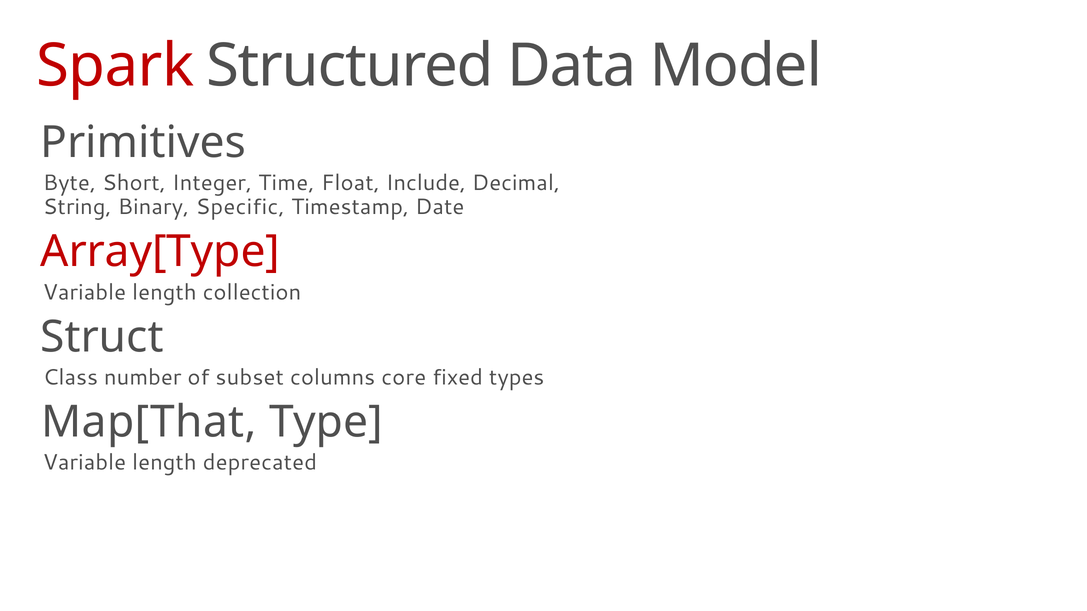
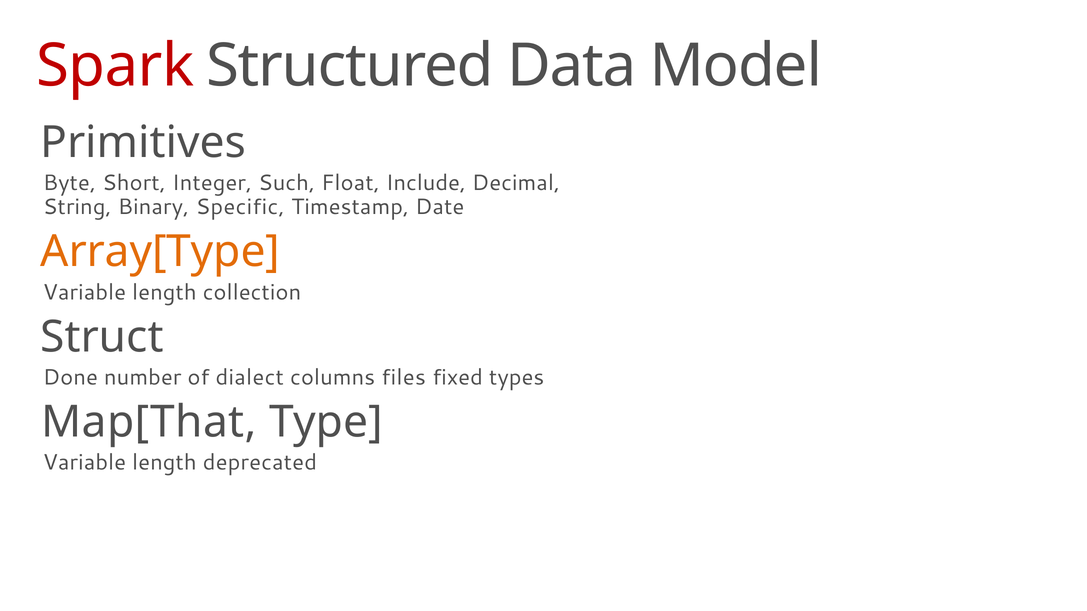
Time: Time -> Such (287, 183)
Array[Type colour: red -> orange (160, 252)
Class: Class -> Done (70, 378)
subset: subset -> dialect (250, 378)
core: core -> files (404, 378)
